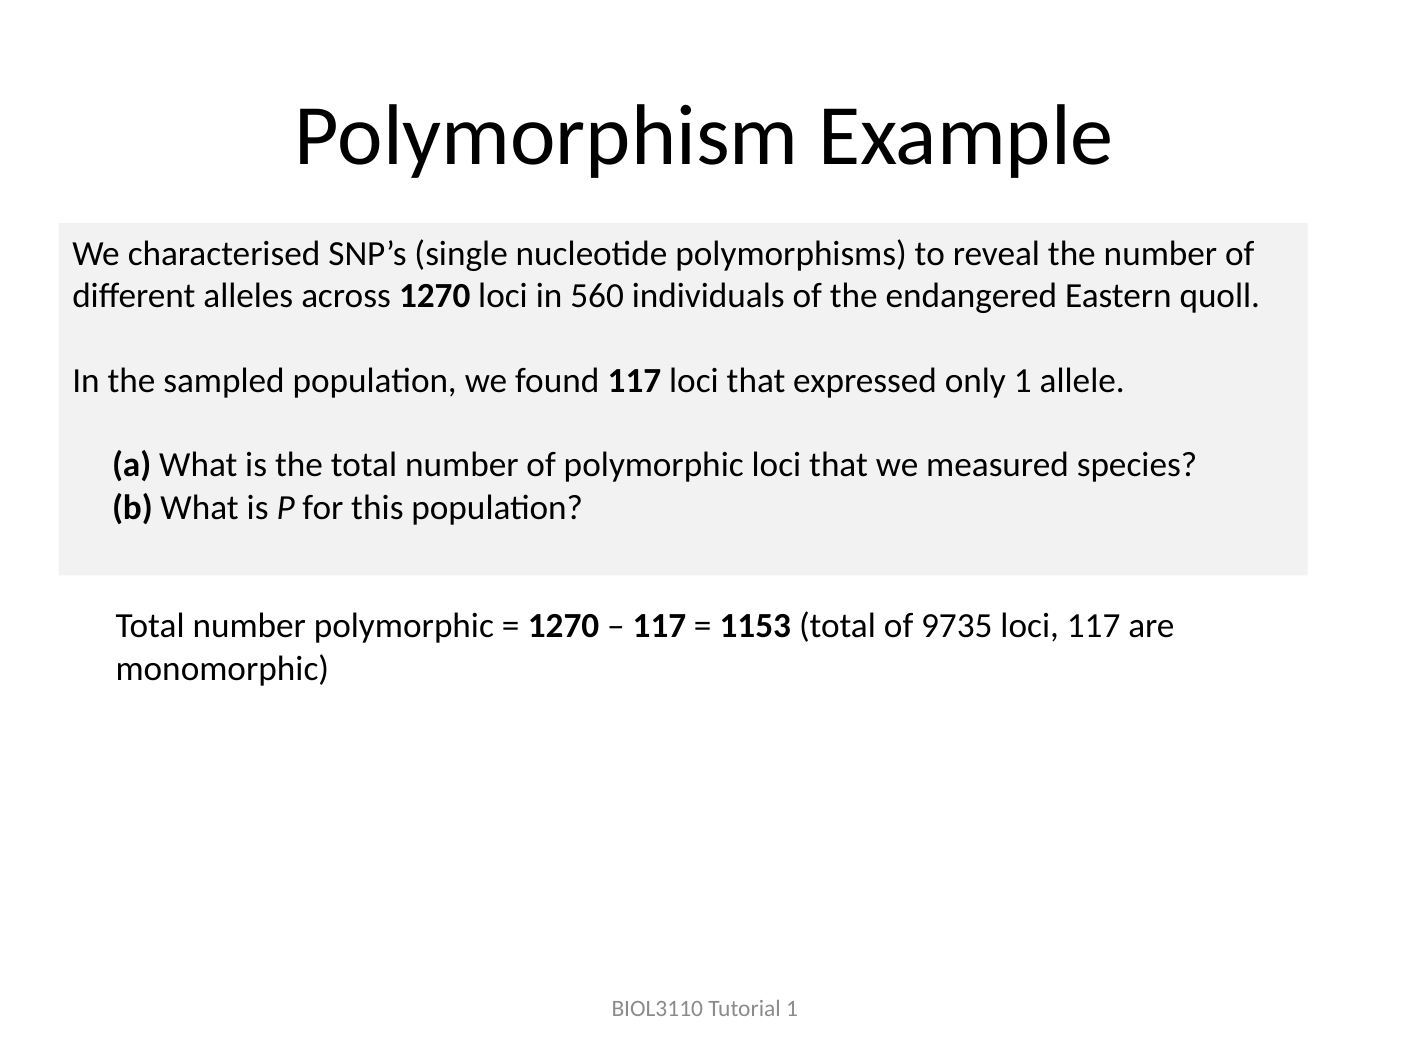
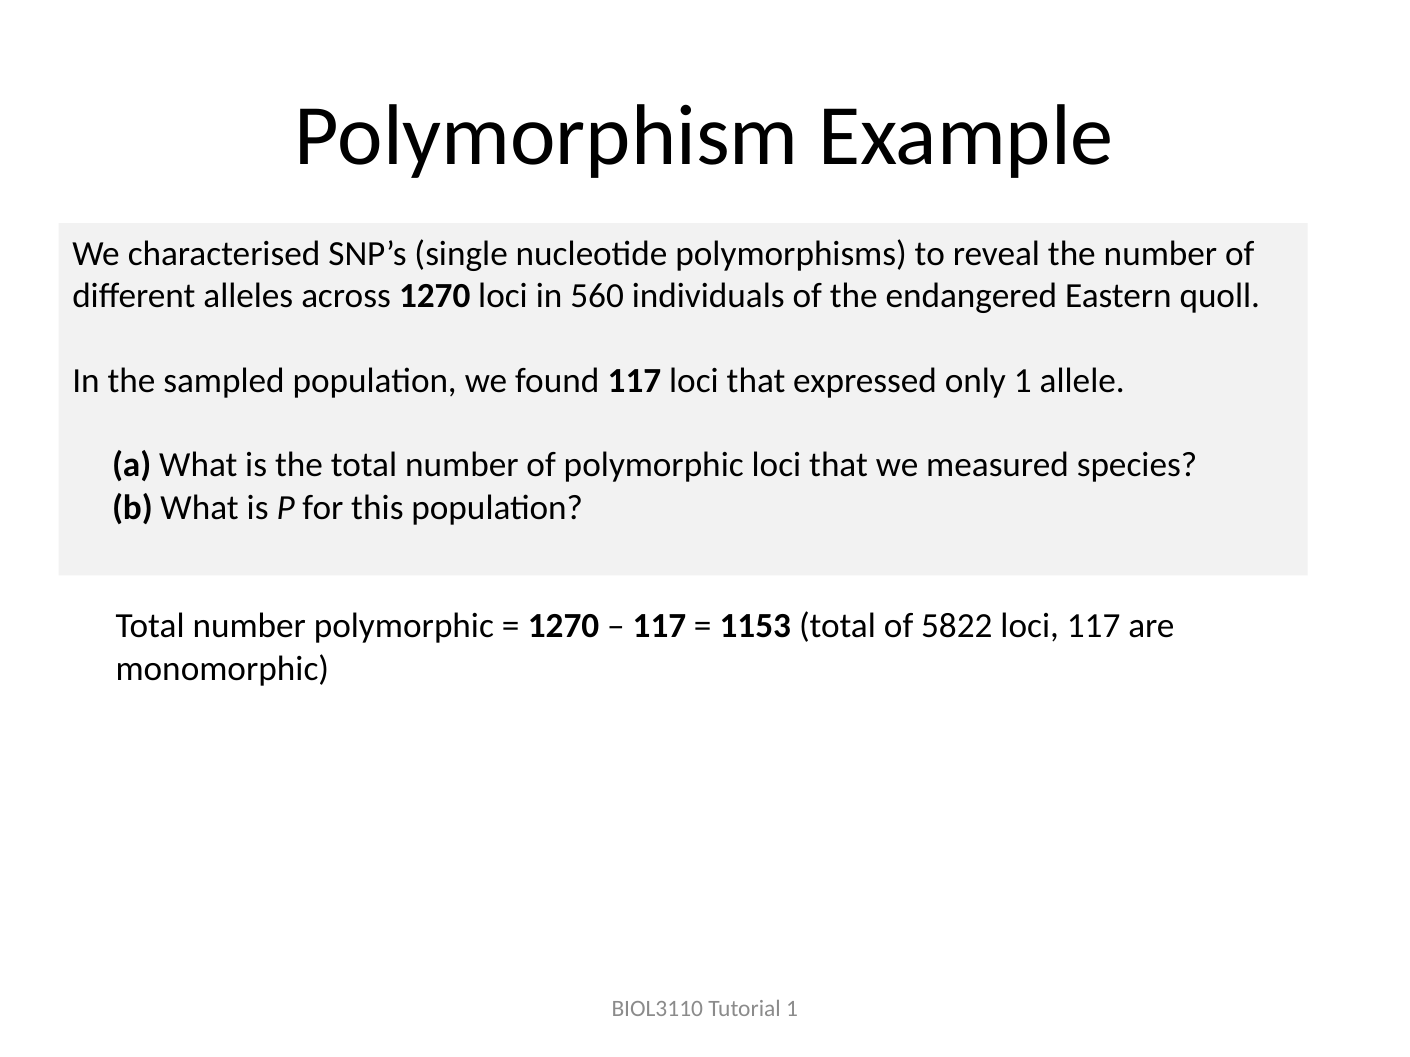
9735: 9735 -> 5822 (957, 626)
